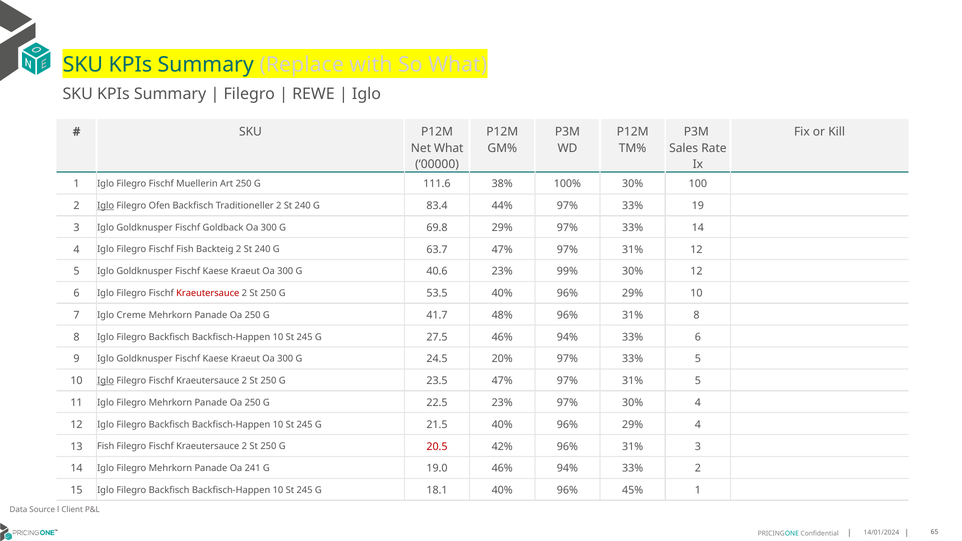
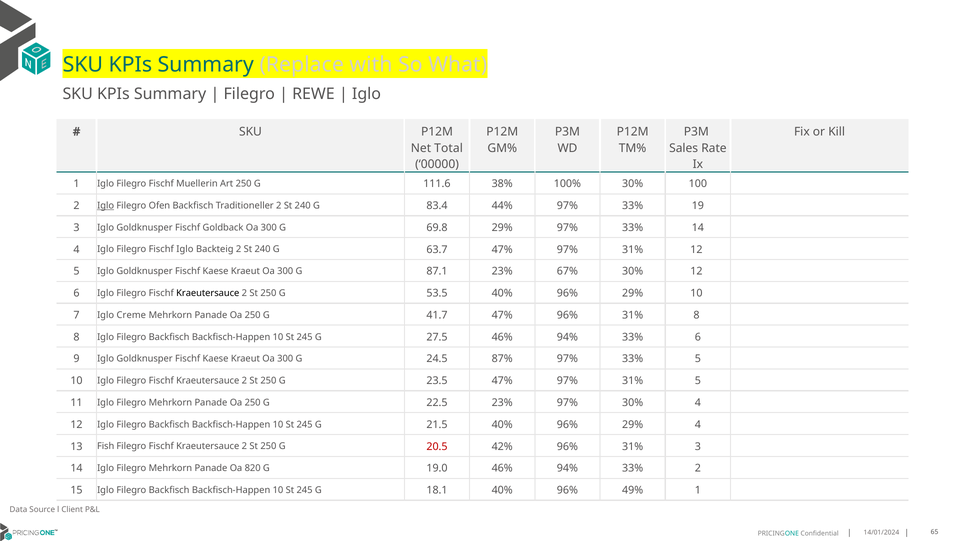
Net What: What -> Total (449, 148)
Fischf Fish: Fish -> Iglo (185, 249)
40.6: 40.6 -> 87.1 (437, 271)
99%: 99% -> 67% (567, 271)
Kraeutersauce colour: red -> black (208, 293)
41.7 48%: 48% -> 47% (502, 315)
20%: 20% -> 87% (502, 359)
Iglo underline: present -> none (106, 381)
241: 241 -> 820 (253, 468)
45%: 45% -> 49% (633, 490)
